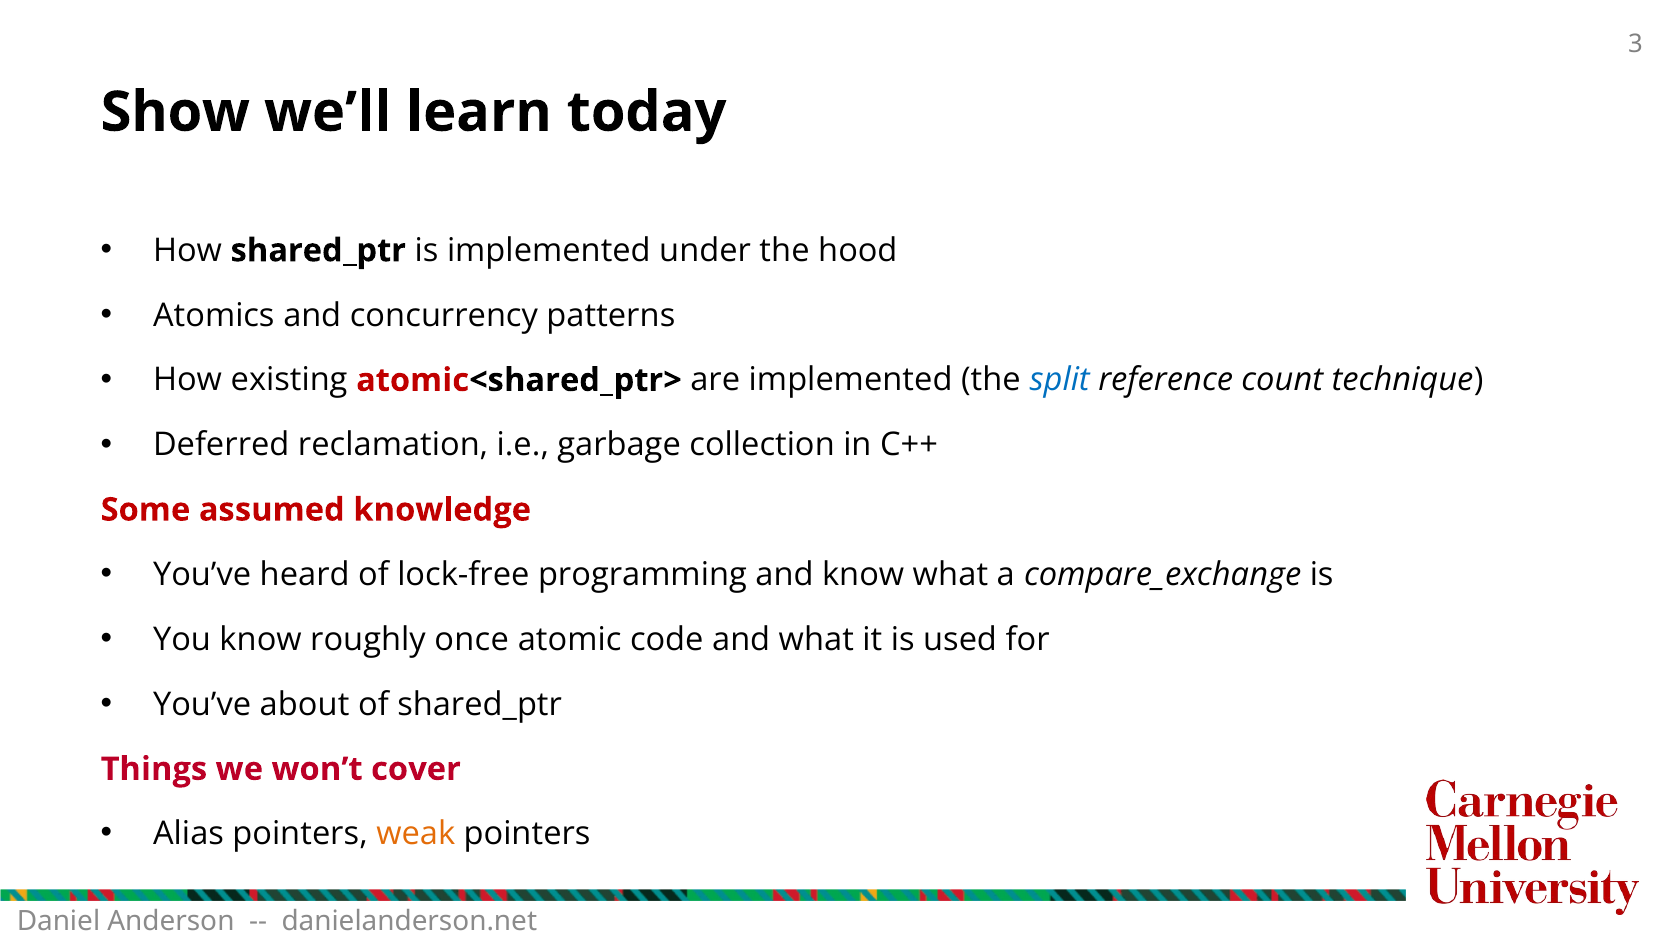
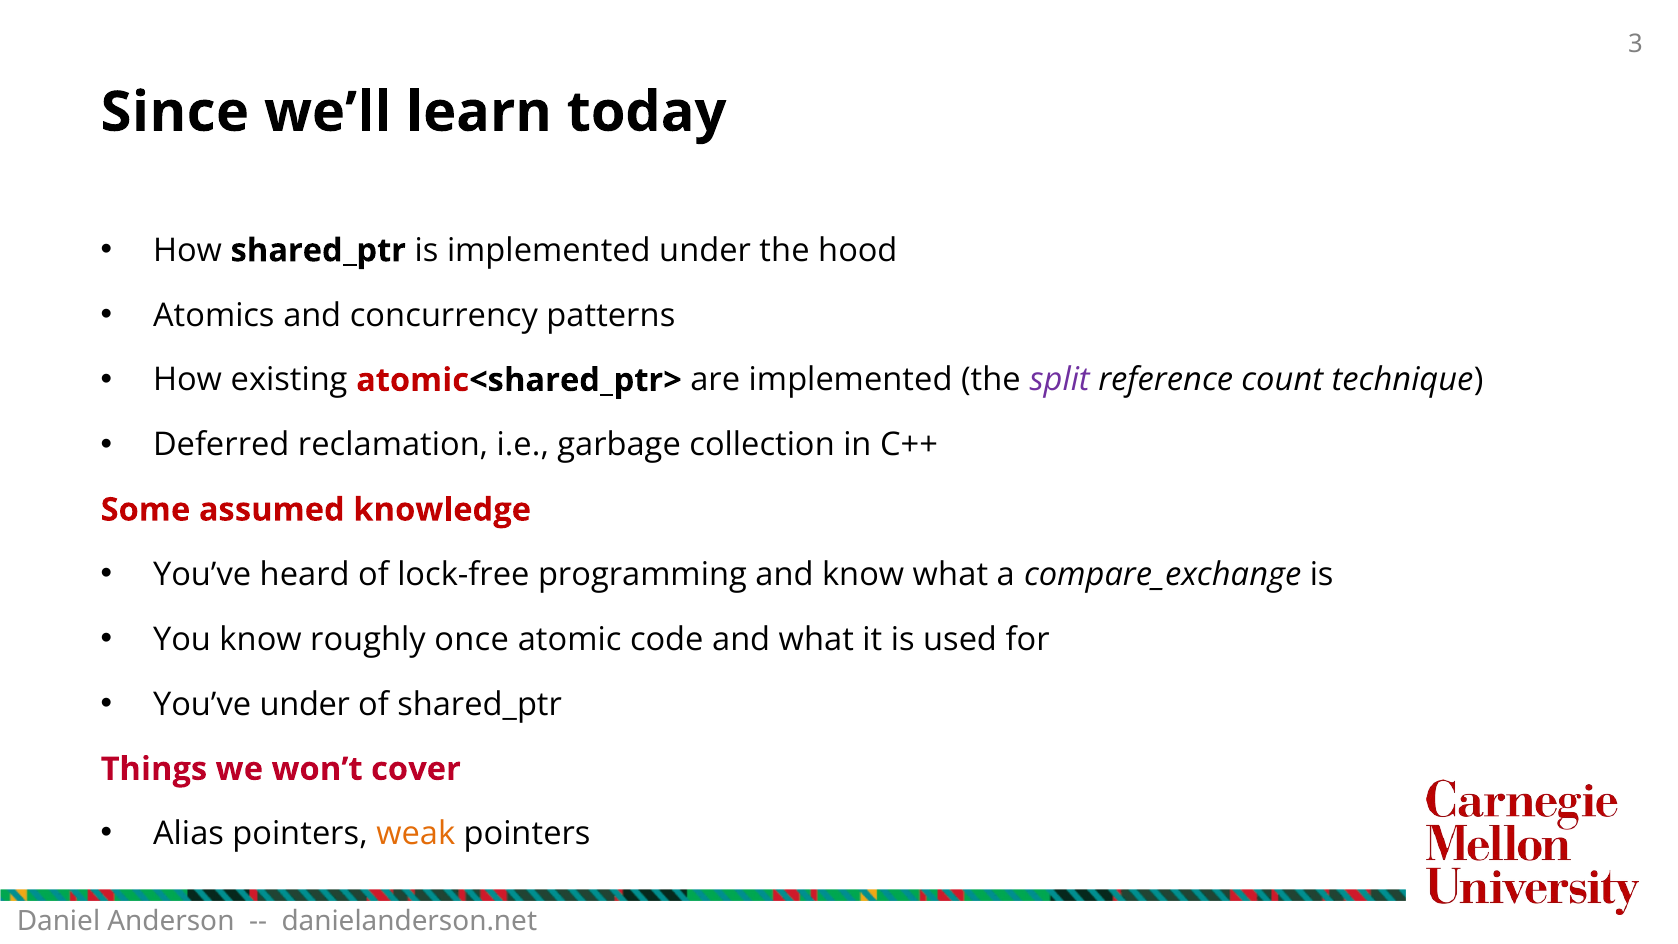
Show: Show -> Since (175, 112)
split colour: blue -> purple (1060, 380)
You’ve about: about -> under (305, 704)
